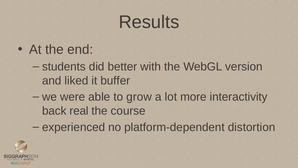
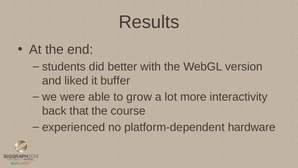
real: real -> that (79, 111)
distortion: distortion -> hardware (252, 127)
